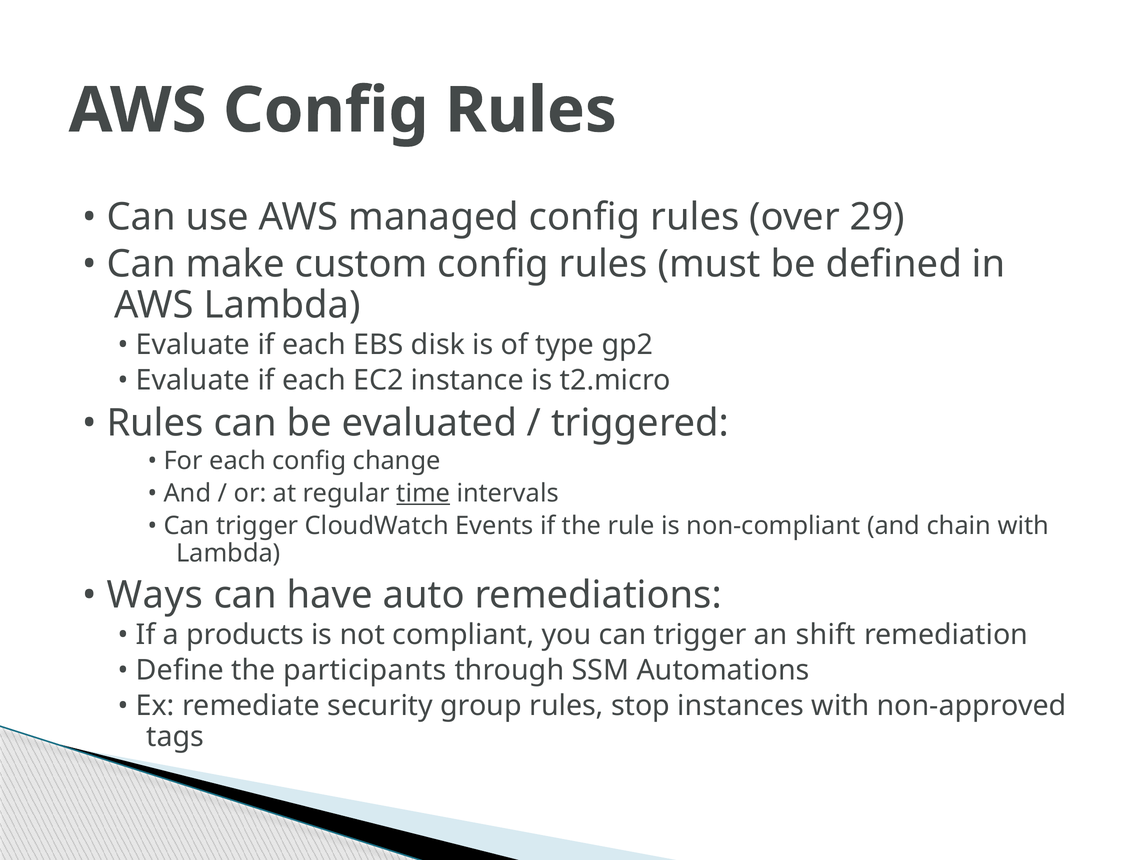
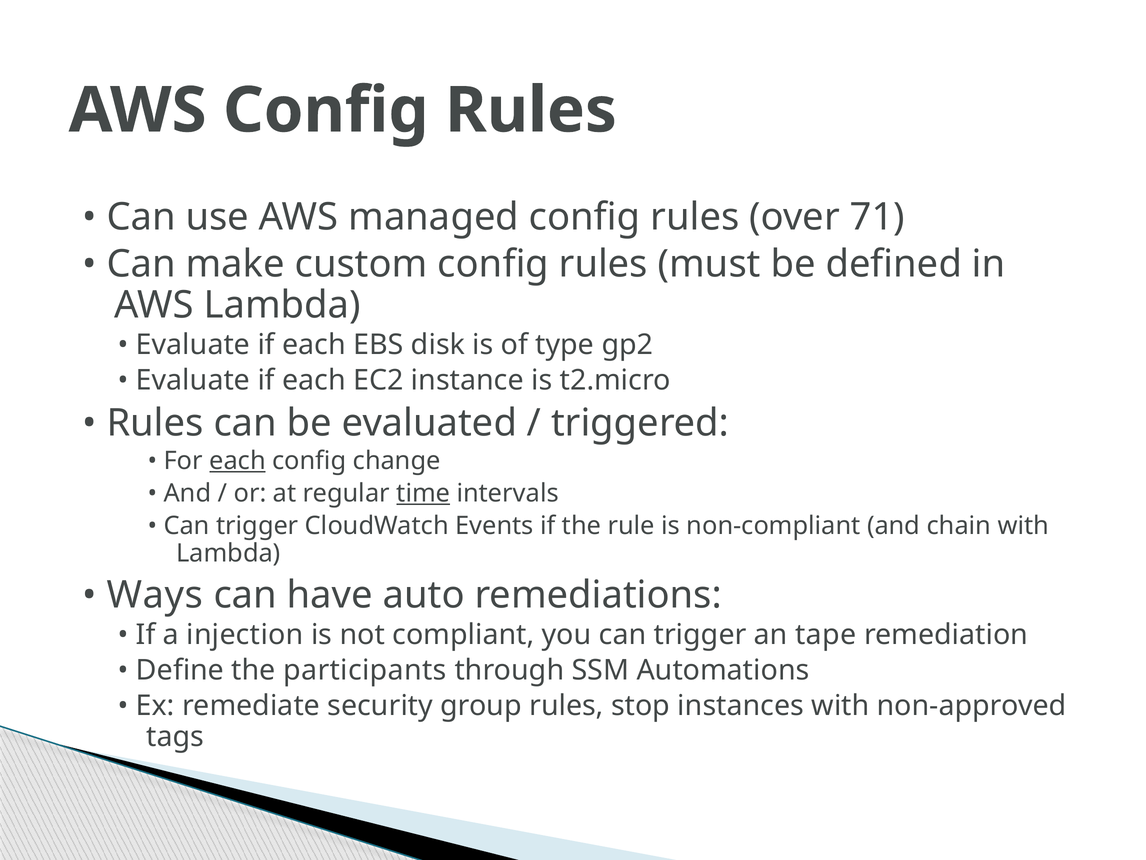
29: 29 -> 71 (877, 217)
each underline: none -> present (238, 461)
products: products -> injection (245, 634)
shift: shift -> tape (826, 634)
